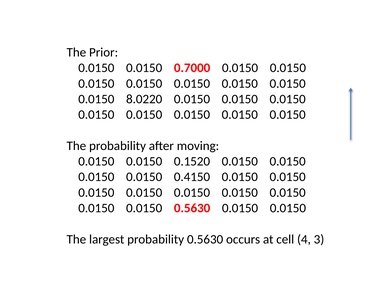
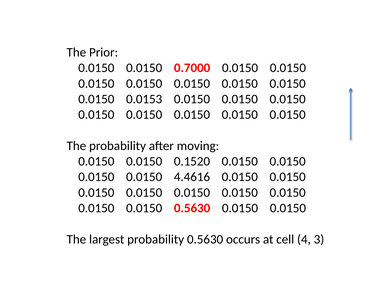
8.0220: 8.0220 -> 0.0153 (144, 99)
0.4150: 0.4150 -> 4.4616 (192, 177)
